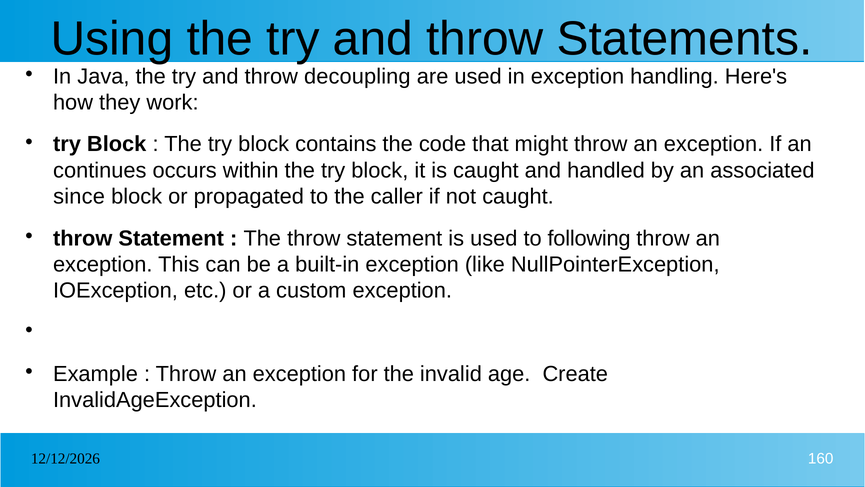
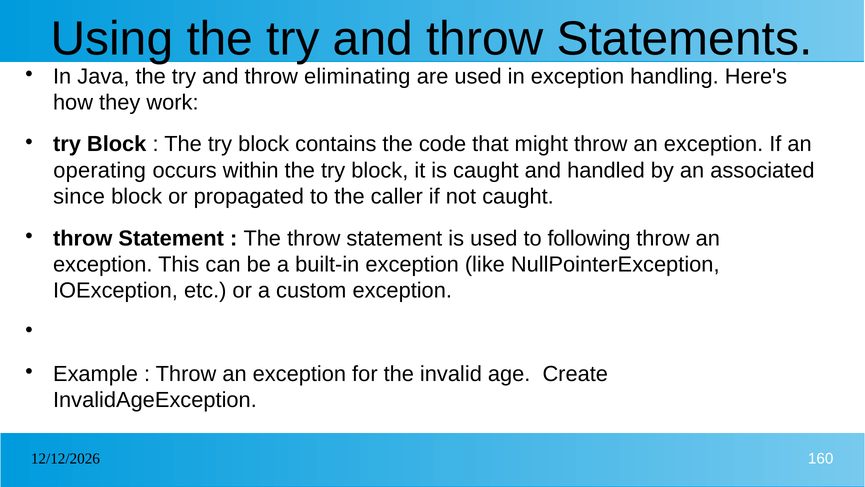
decoupling: decoupling -> eliminating (357, 76)
continues: continues -> operating (100, 170)
